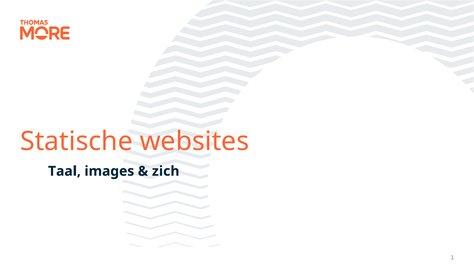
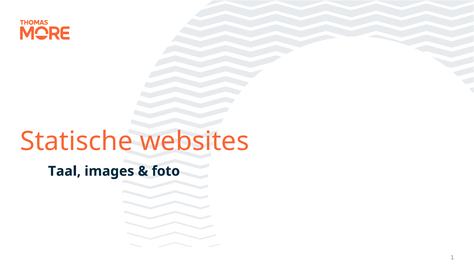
zich: zich -> foto (166, 171)
